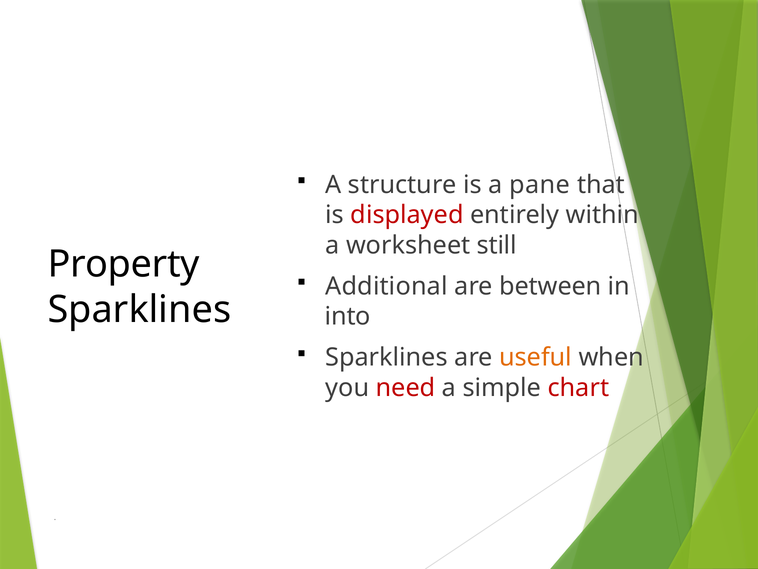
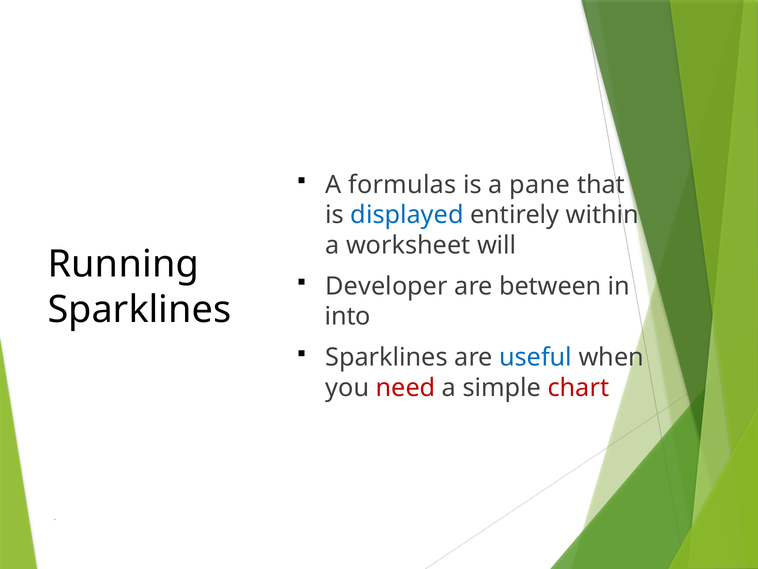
structure: structure -> formulas (402, 185)
displayed colour: red -> blue (407, 215)
still: still -> will (497, 245)
Property: Property -> Running (123, 264)
Additional: Additional -> Developer (387, 286)
useful colour: orange -> blue (536, 357)
